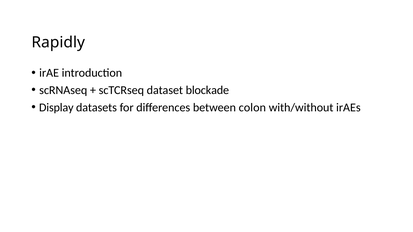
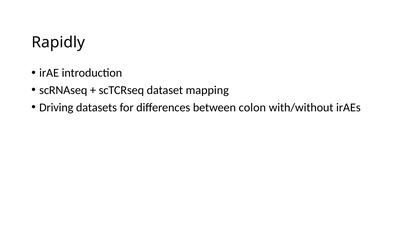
blockade: blockade -> mapping (207, 90)
Display: Display -> Driving (56, 108)
